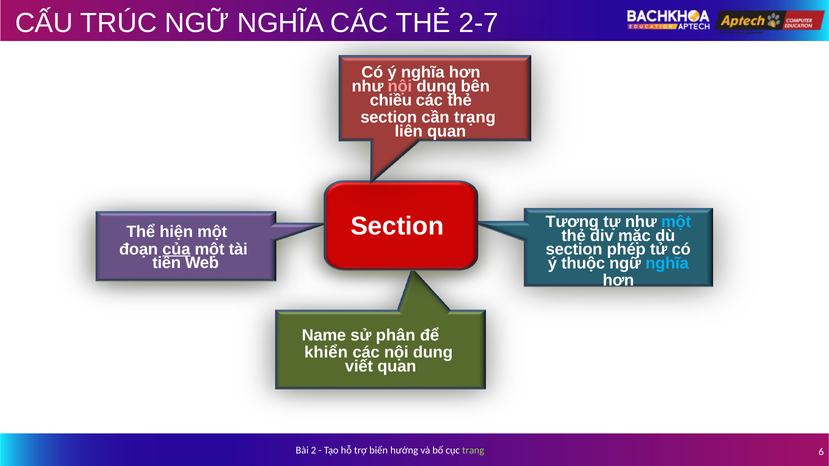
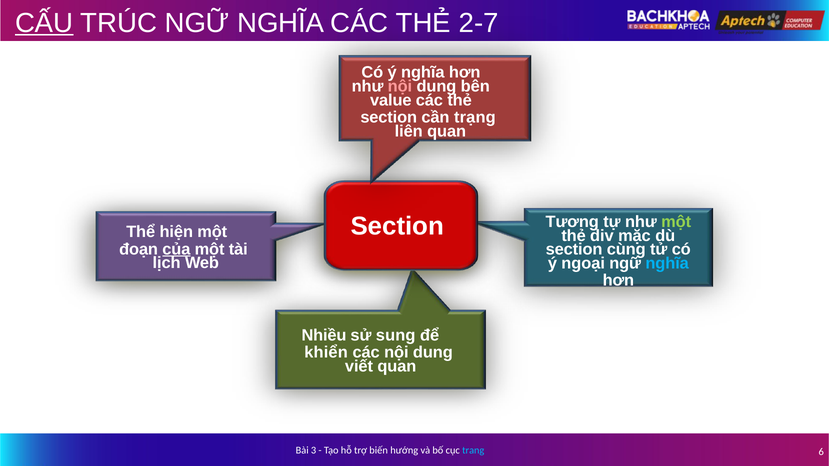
CẤU underline: none -> present (44, 23)
chiều: chiều -> value (391, 100)
một colour: light blue -> light green (676, 222)
phép: phép -> cùng (626, 250)
tiên: tiên -> lịch (167, 263)
thuộc: thuộc -> ngoại (583, 264)
Name: Name -> Nhiều (324, 335)
phân: phân -> sung (396, 335)
2: 2 -> 3 (314, 451)
trang colour: light green -> light blue (473, 451)
